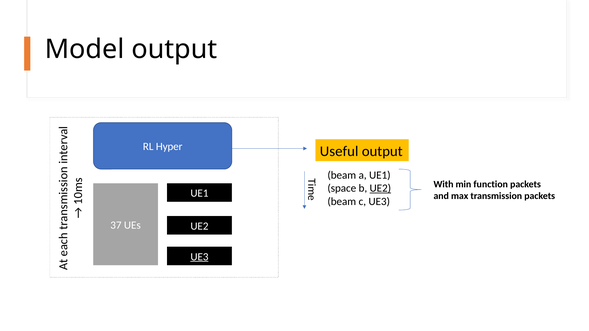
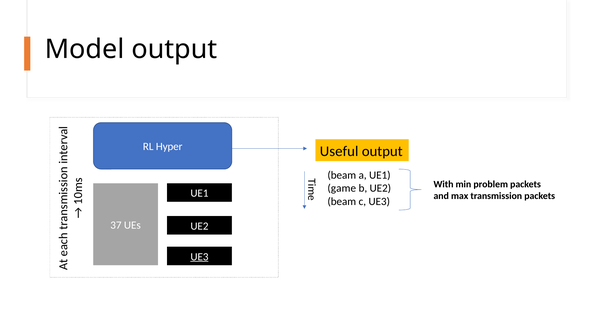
function: function -> problem (491, 184)
space: space -> game (342, 188)
UE2 underline: present -> none (380, 188)
